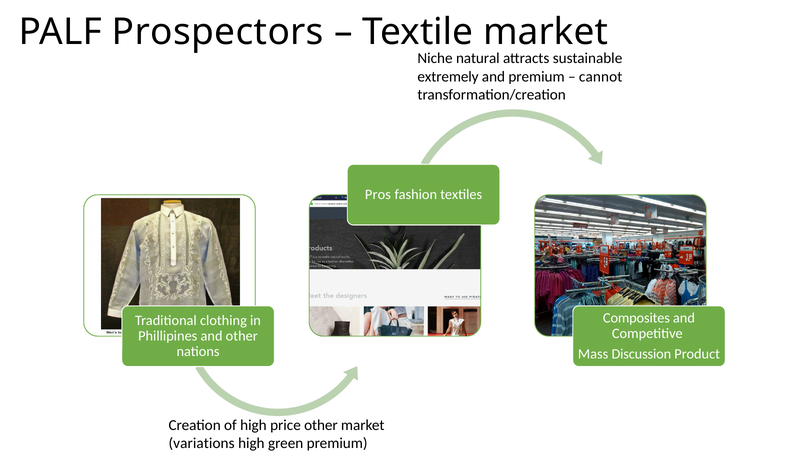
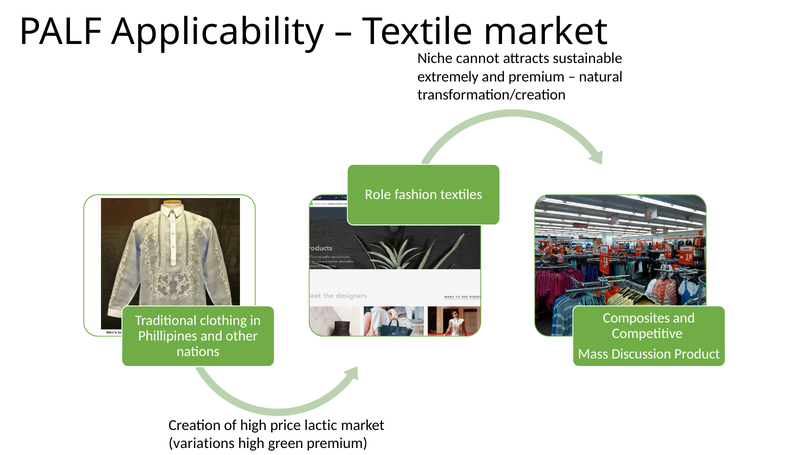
Prospectors: Prospectors -> Applicability (218, 32)
natural: natural -> cannot (478, 58)
cannot: cannot -> natural (601, 77)
Pros: Pros -> Role (378, 195)
price other: other -> lactic (321, 425)
